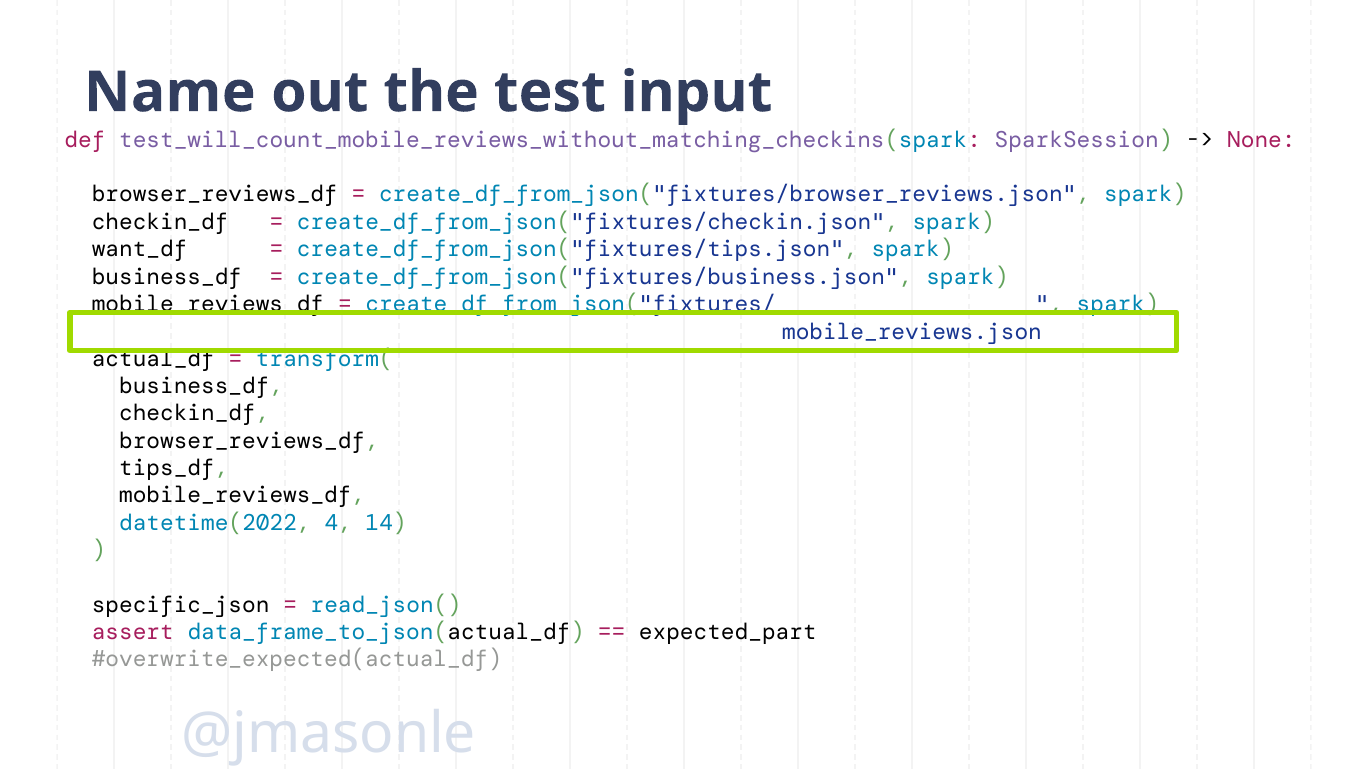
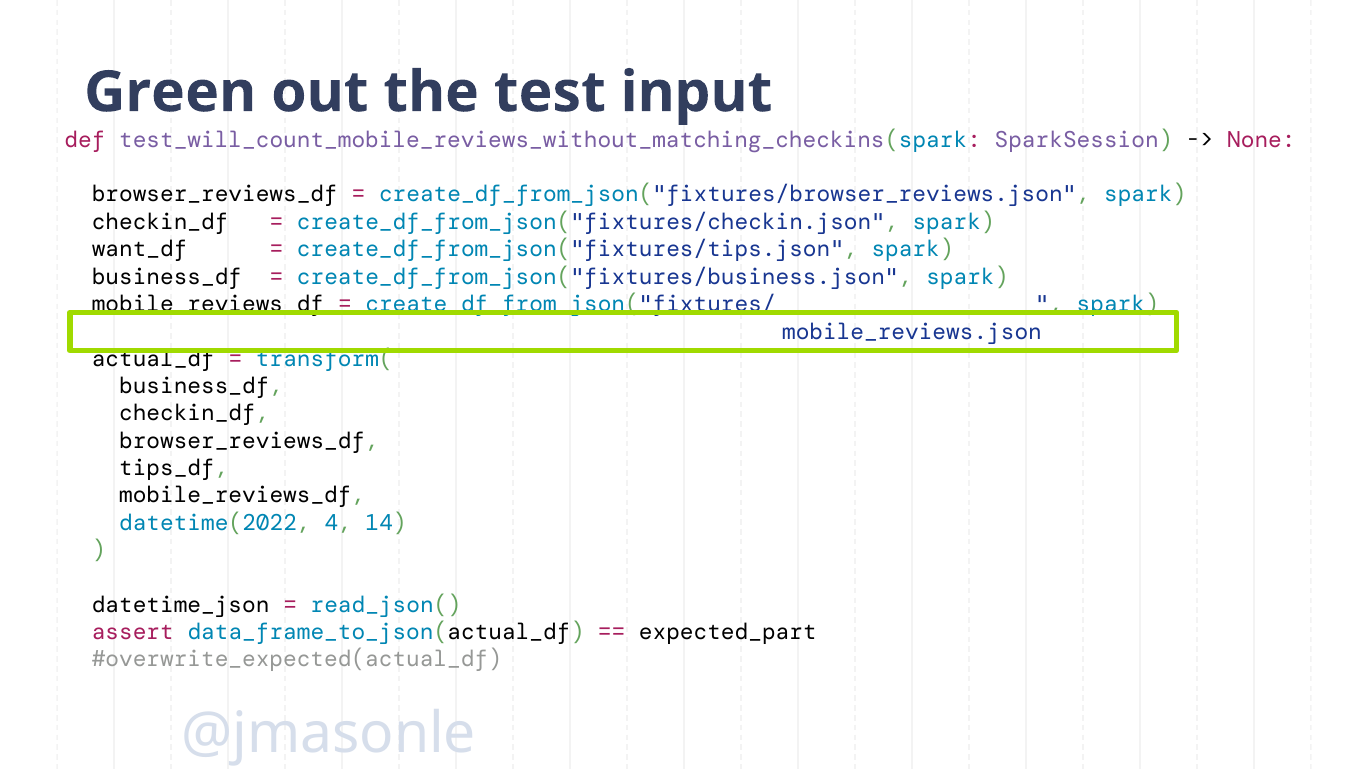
Name: Name -> Green (170, 92)
specific_json: specific_json -> datetime_json (181, 605)
